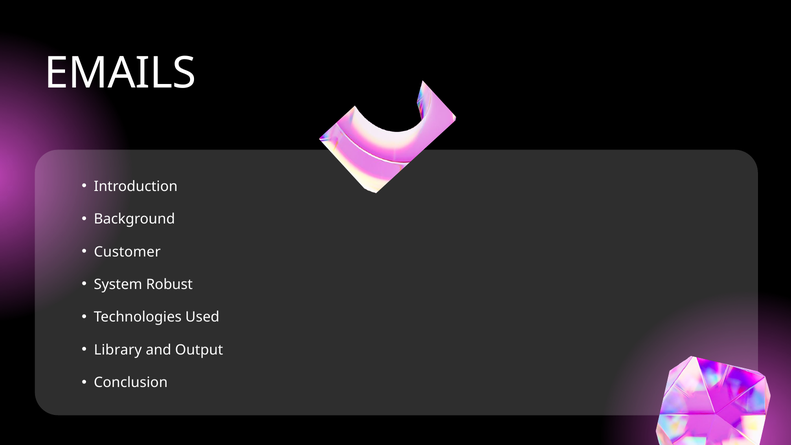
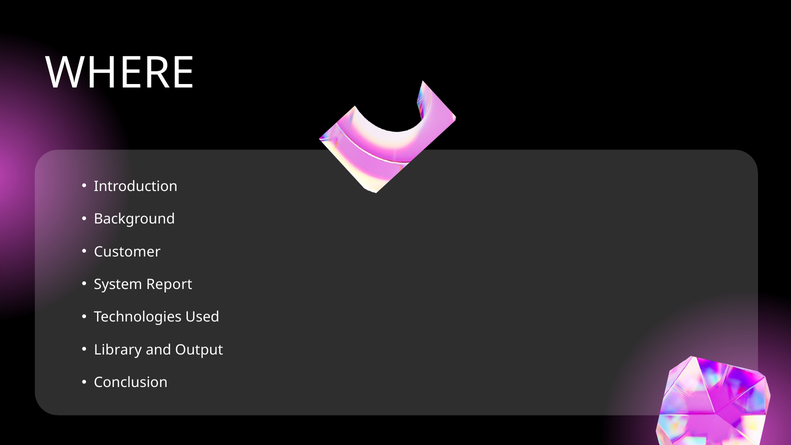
EMAILS: EMAILS -> WHERE (120, 73)
Robust: Robust -> Report (169, 285)
